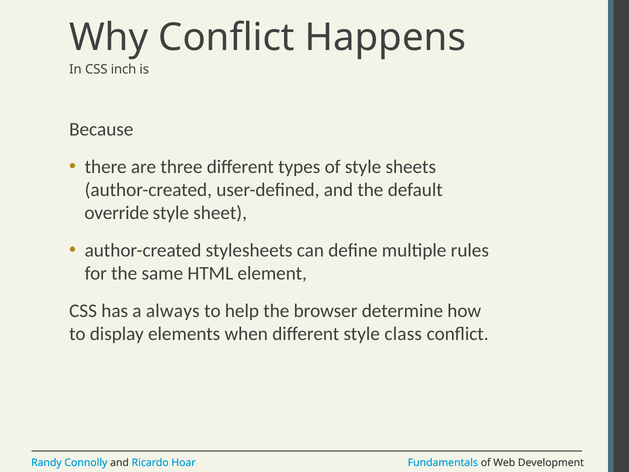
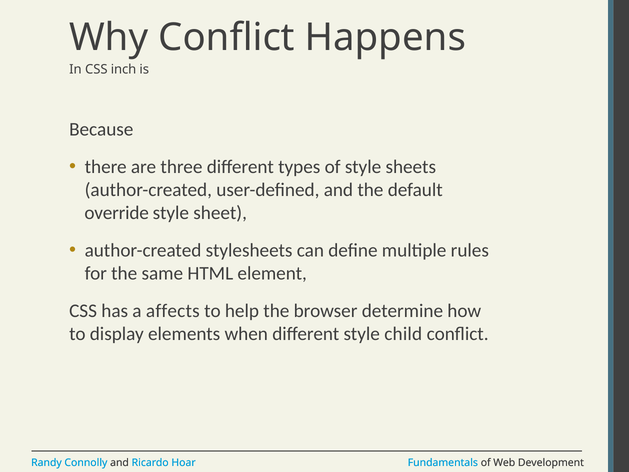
always: always -> affects (173, 311)
class: class -> child (403, 334)
